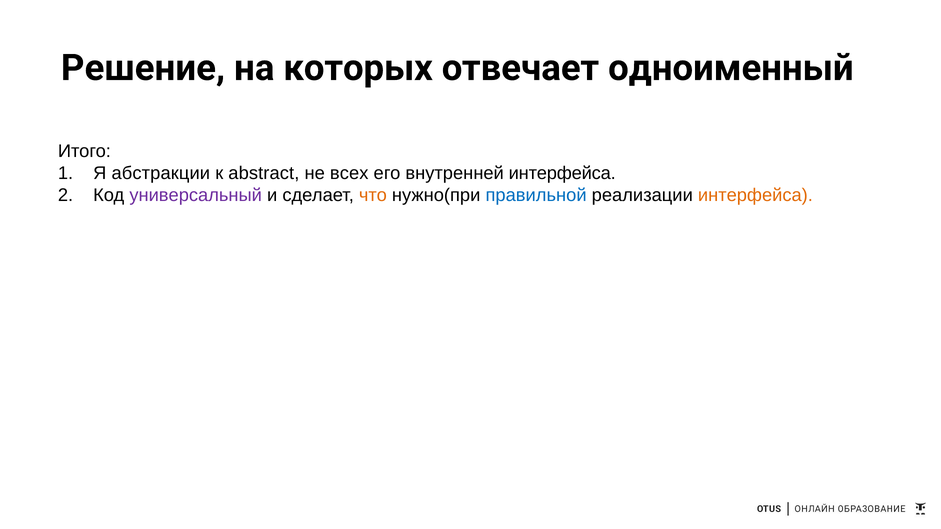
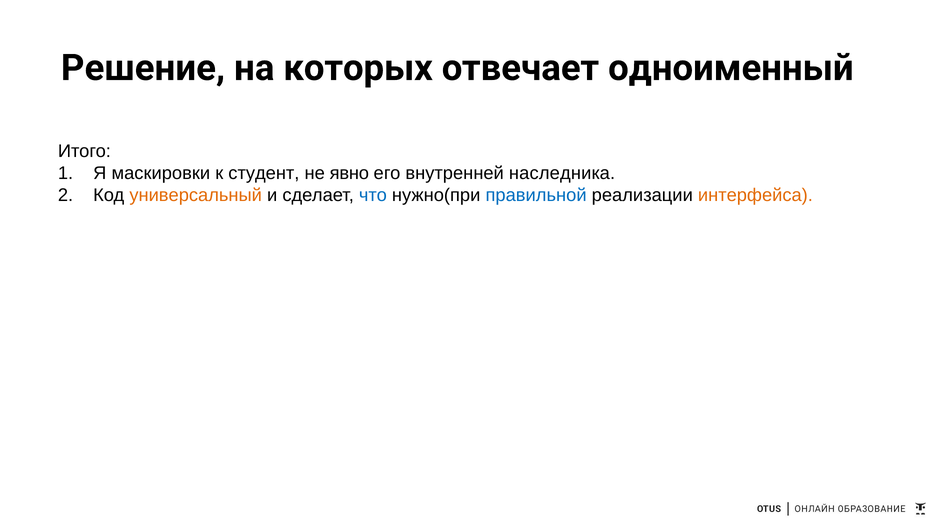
абстракции: абстракции -> маскировки (161, 173)
abstract: abstract -> студент (264, 173)
всех: всех -> явно (349, 173)
внутренней интерфейса: интерфейса -> наследника (562, 173)
универсальный colour: purple -> orange (196, 195)
что colour: orange -> blue (373, 195)
